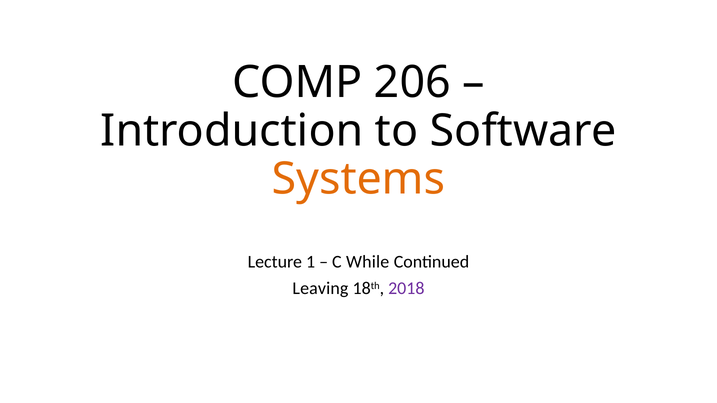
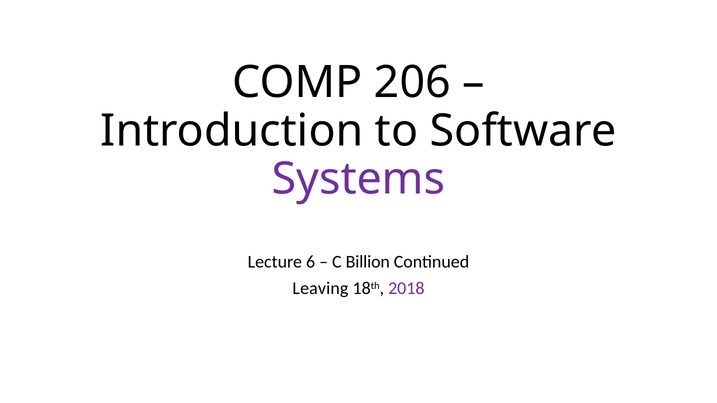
Systems colour: orange -> purple (358, 179)
1: 1 -> 6 (311, 262)
While: While -> Billion (368, 262)
